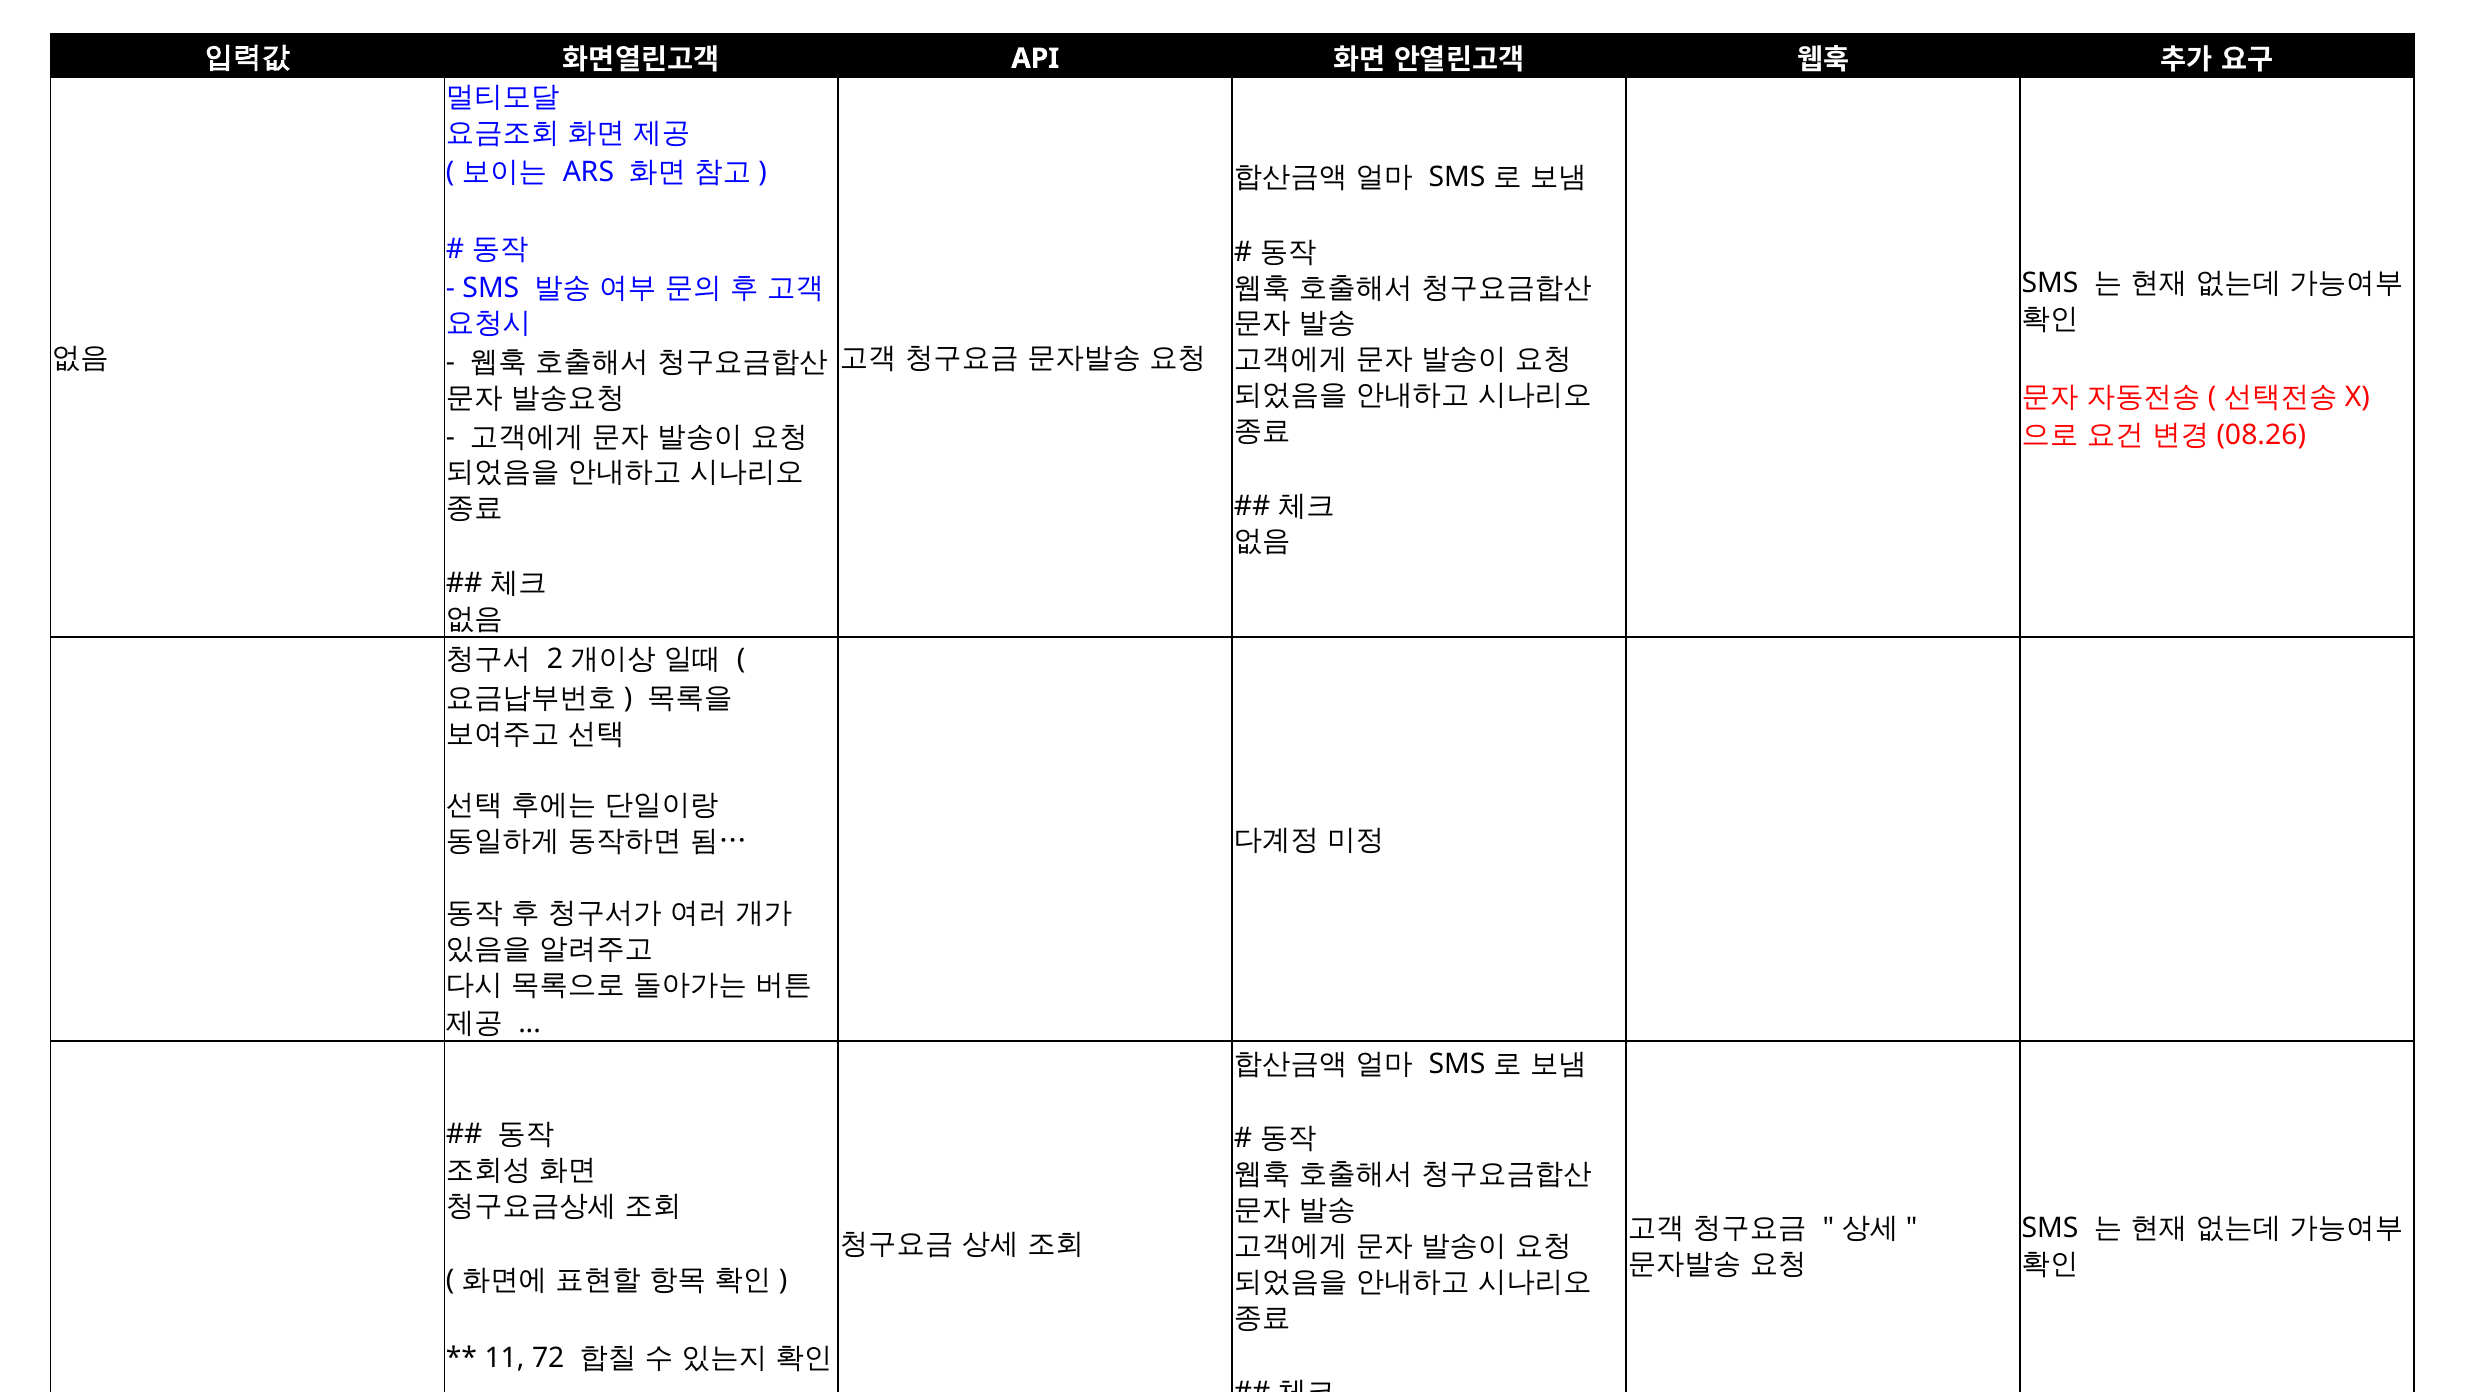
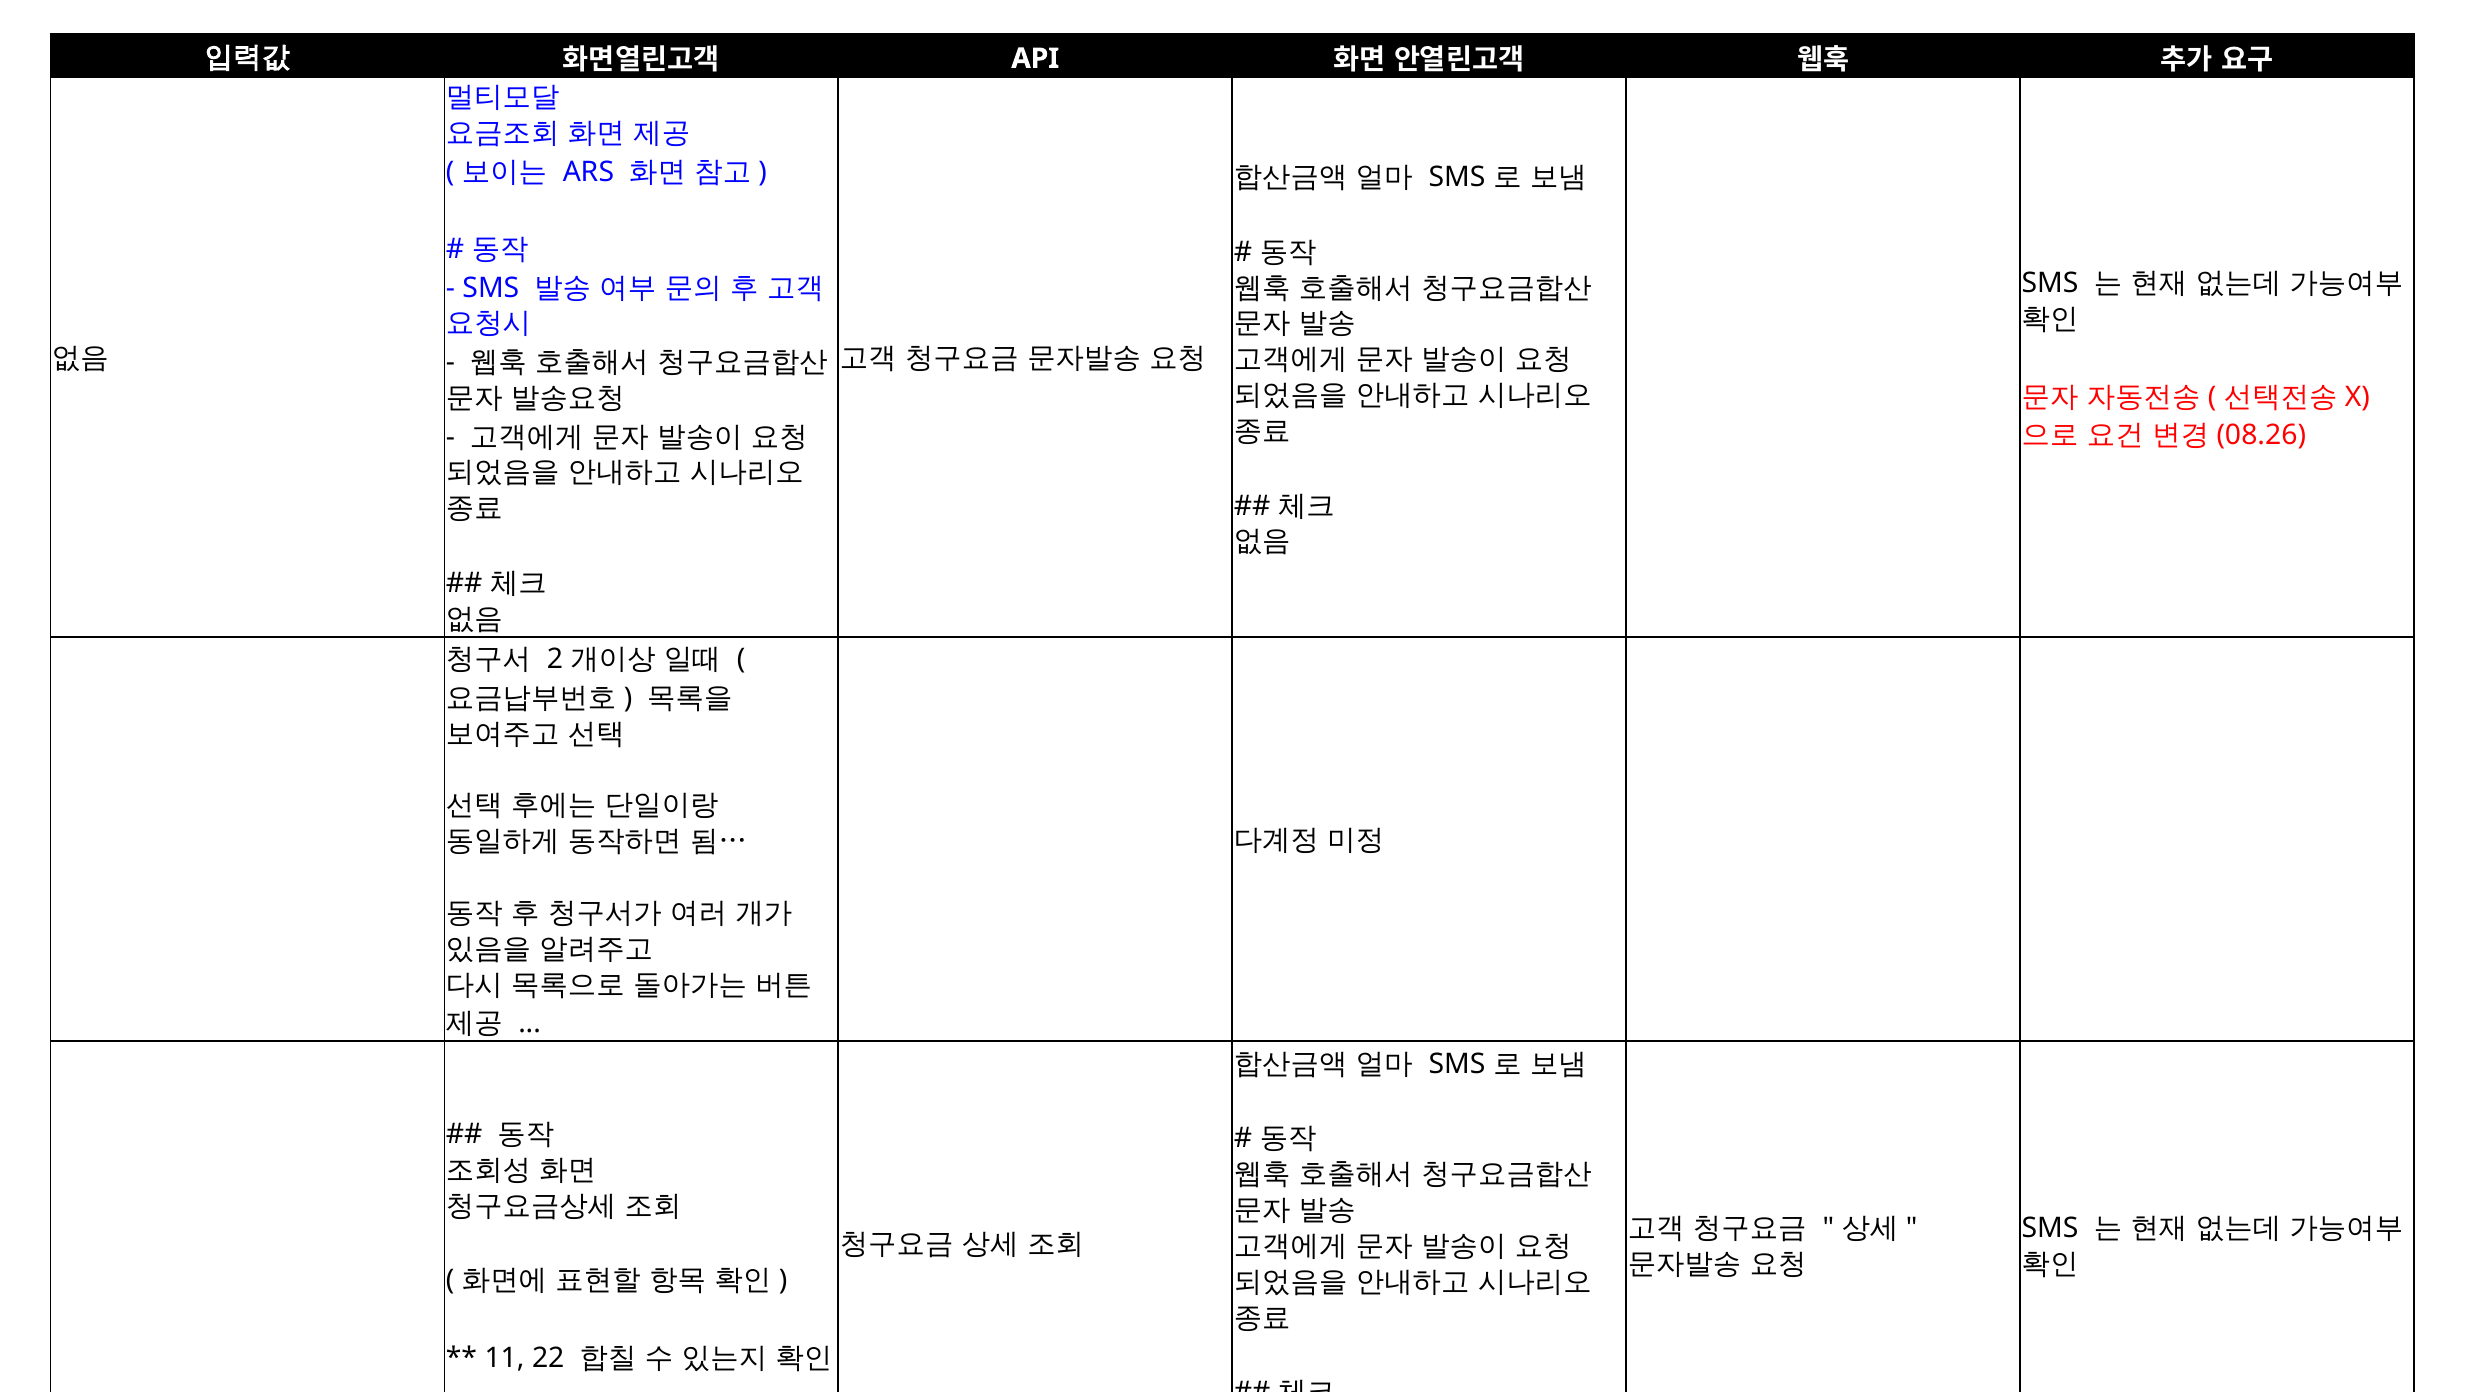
72: 72 -> 22 (548, 1357)
